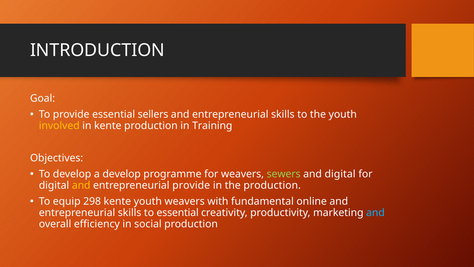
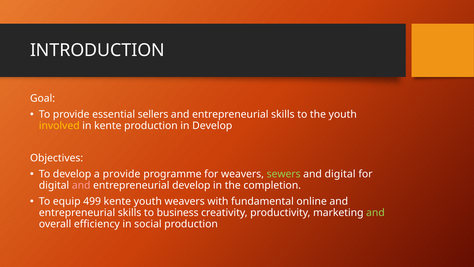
in Training: Training -> Develop (212, 125)
a develop: develop -> provide (122, 174)
and colour: yellow -> pink (81, 185)
entrepreneurial provide: provide -> develop (191, 185)
the production: production -> completion (272, 185)
298: 298 -> 499 (92, 201)
to essential: essential -> business (178, 212)
and colour: light blue -> light green (375, 212)
